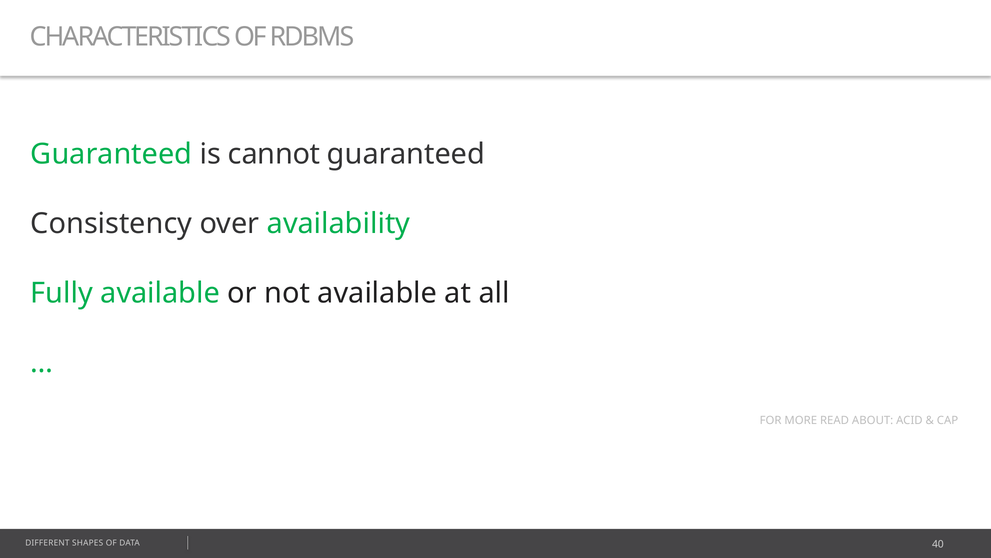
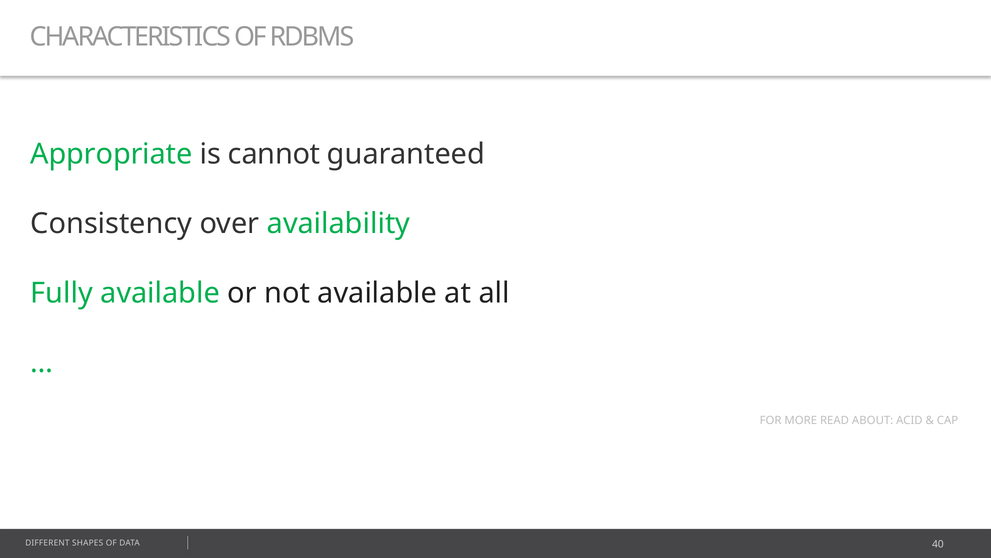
Guaranteed: Guaranteed -> Appropriate (111, 154)
